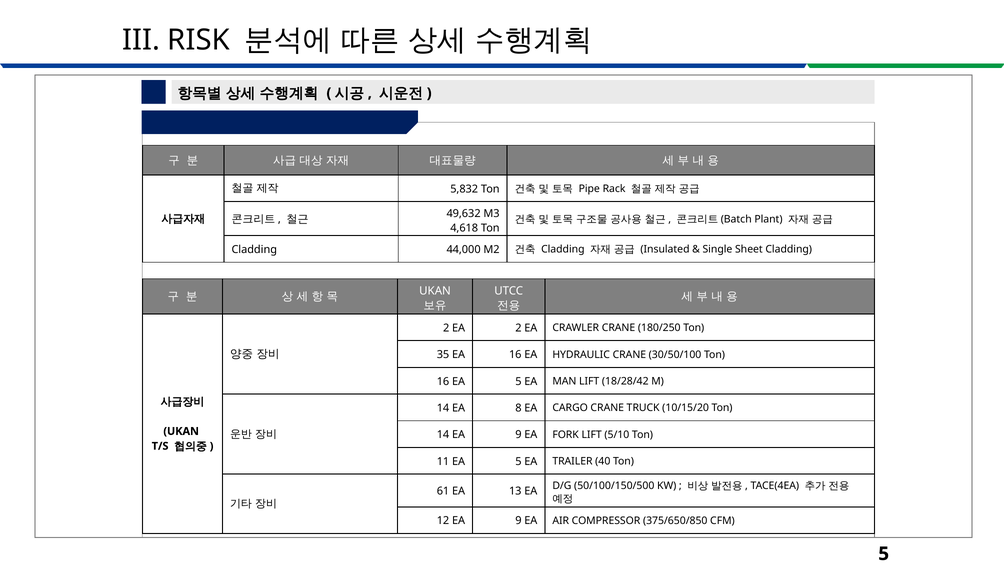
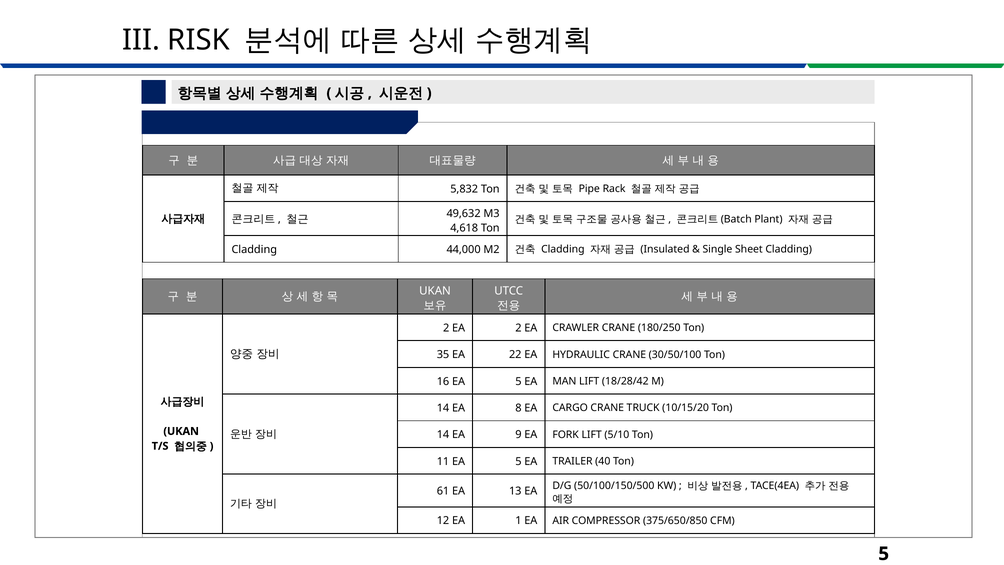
EA 16: 16 -> 22 (515, 355)
12 EA 9: 9 -> 1 (518, 521)
